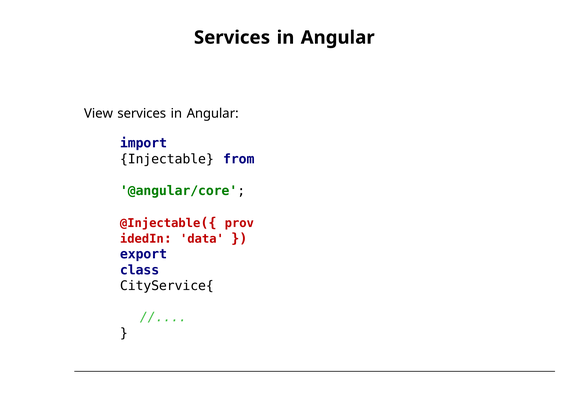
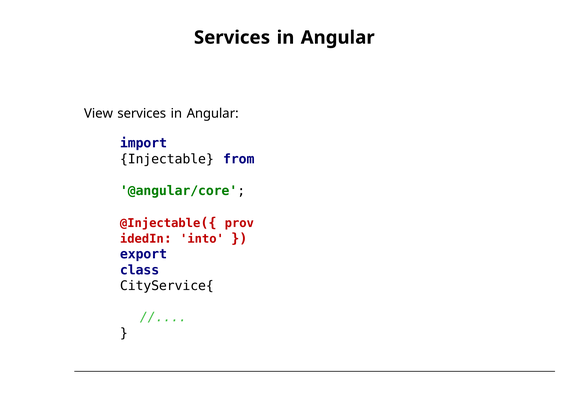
data: data -> into (202, 239)
